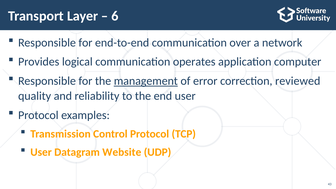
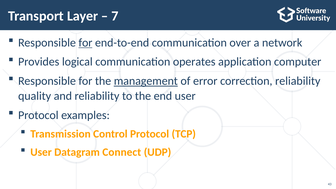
6: 6 -> 7 (115, 16)
for underline: none -> present (85, 43)
correction reviewed: reviewed -> reliability (298, 81)
Website: Website -> Connect (122, 152)
